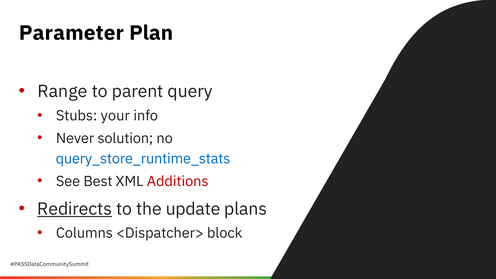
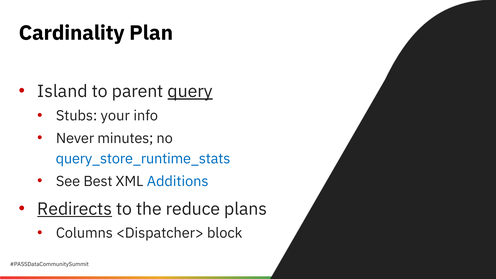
Parameter: Parameter -> Cardinality (72, 33)
Range: Range -> Island (62, 91)
query underline: none -> present (190, 91)
solution: solution -> minutes (125, 138)
Additions colour: red -> blue (178, 181)
update: update -> reduce (193, 209)
